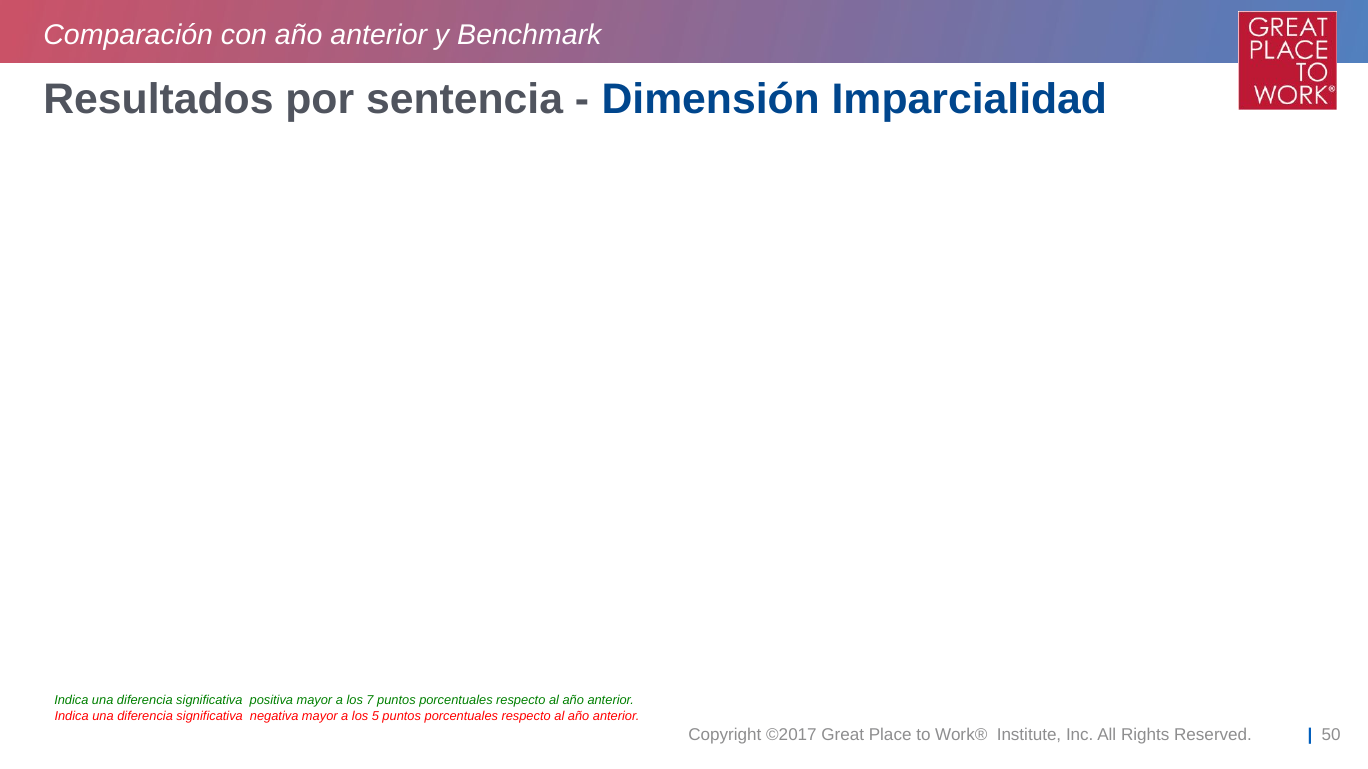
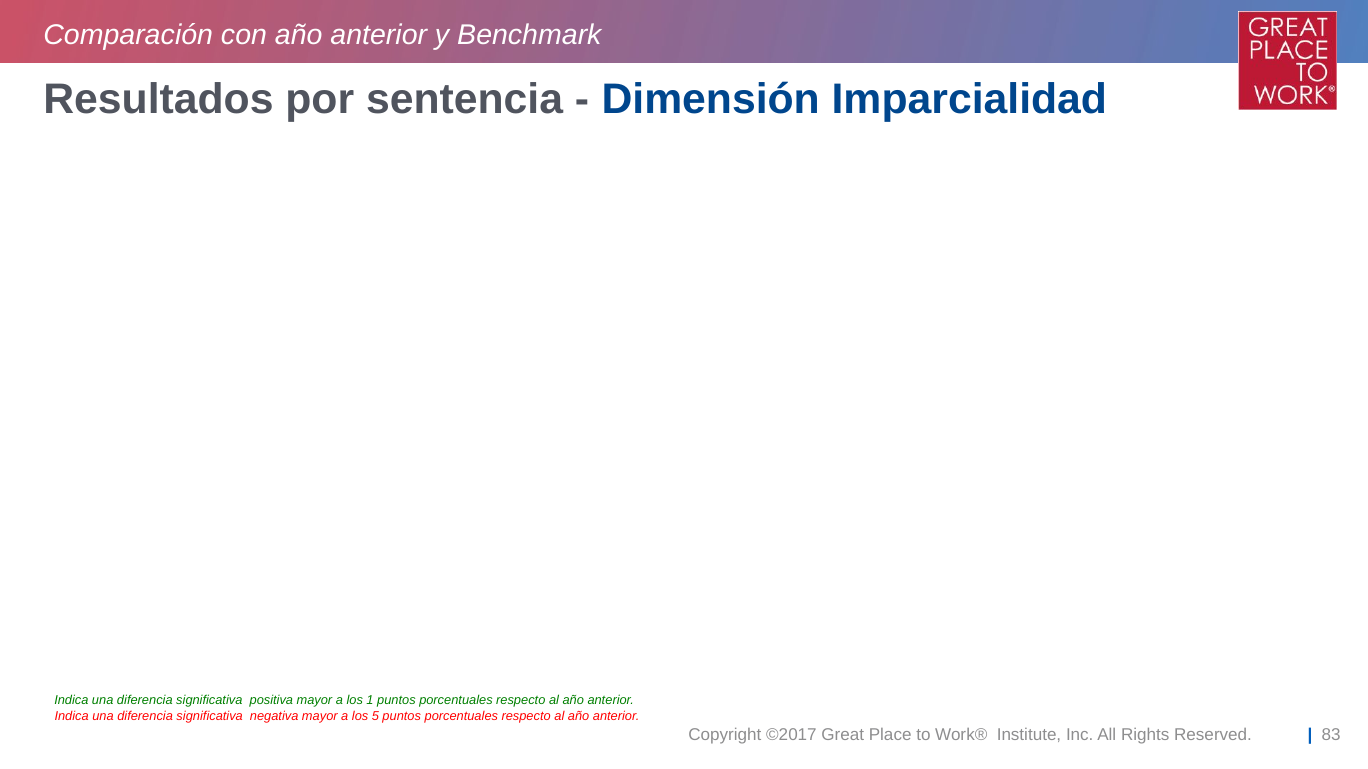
7: 7 -> 1 (370, 701)
50: 50 -> 83 (1331, 735)
